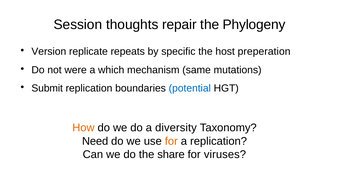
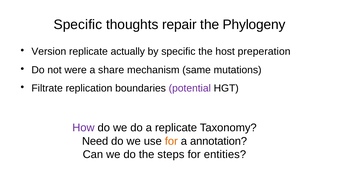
Session: Session -> Specific (78, 24)
repeats: repeats -> actually (128, 51)
which: which -> share (111, 70)
Submit: Submit -> Filtrate (47, 88)
potential colour: blue -> purple (190, 88)
How colour: orange -> purple (83, 128)
a diversity: diversity -> replicate (176, 128)
a replication: replication -> annotation (219, 141)
share: share -> steps (171, 154)
viruses: viruses -> entities (225, 154)
